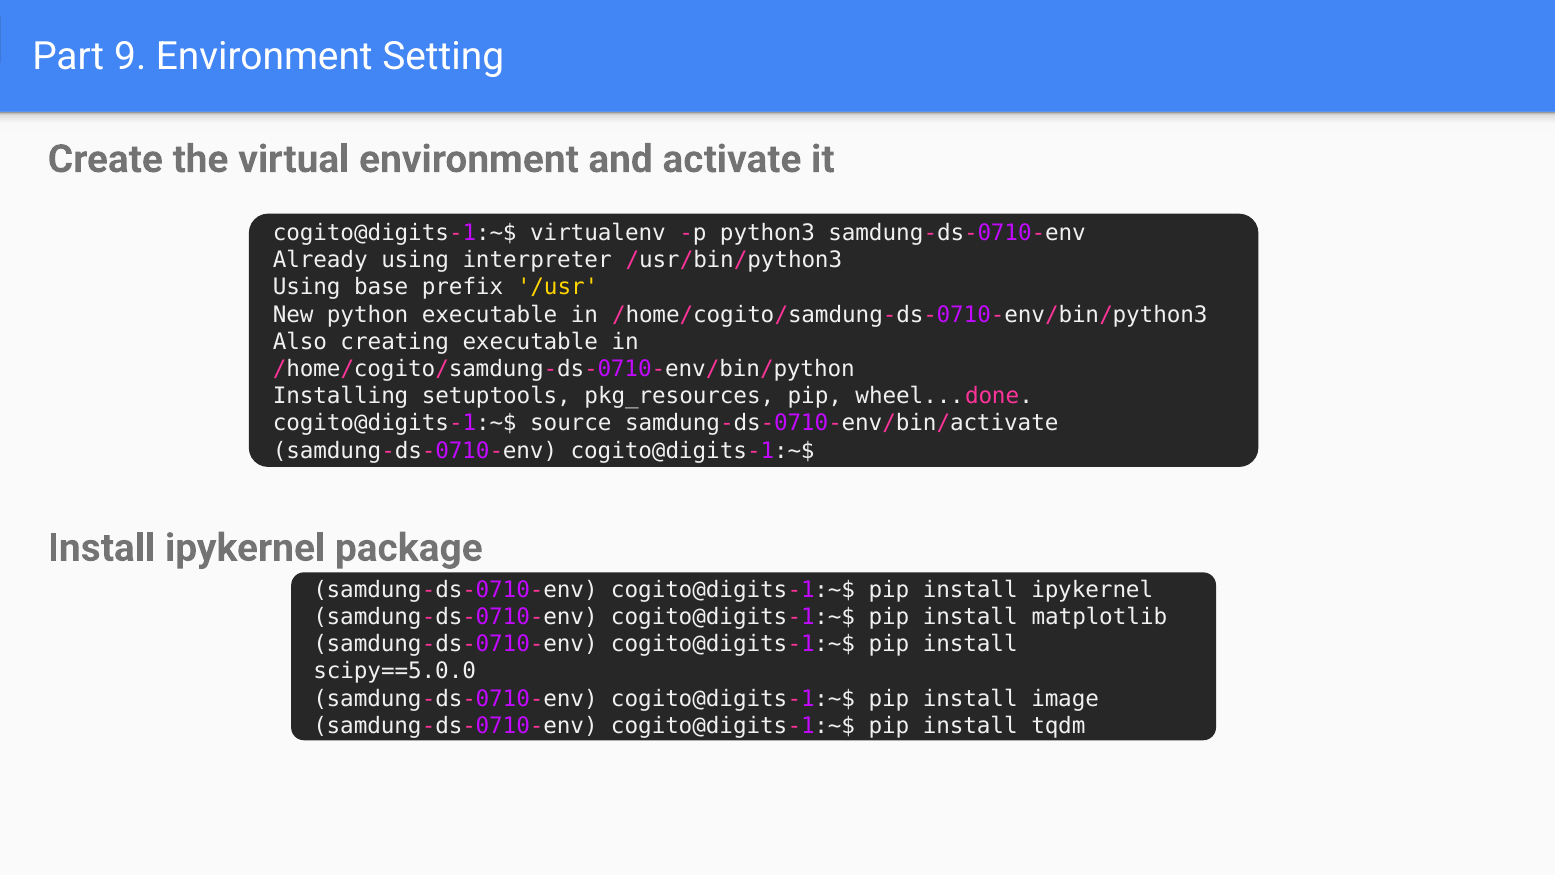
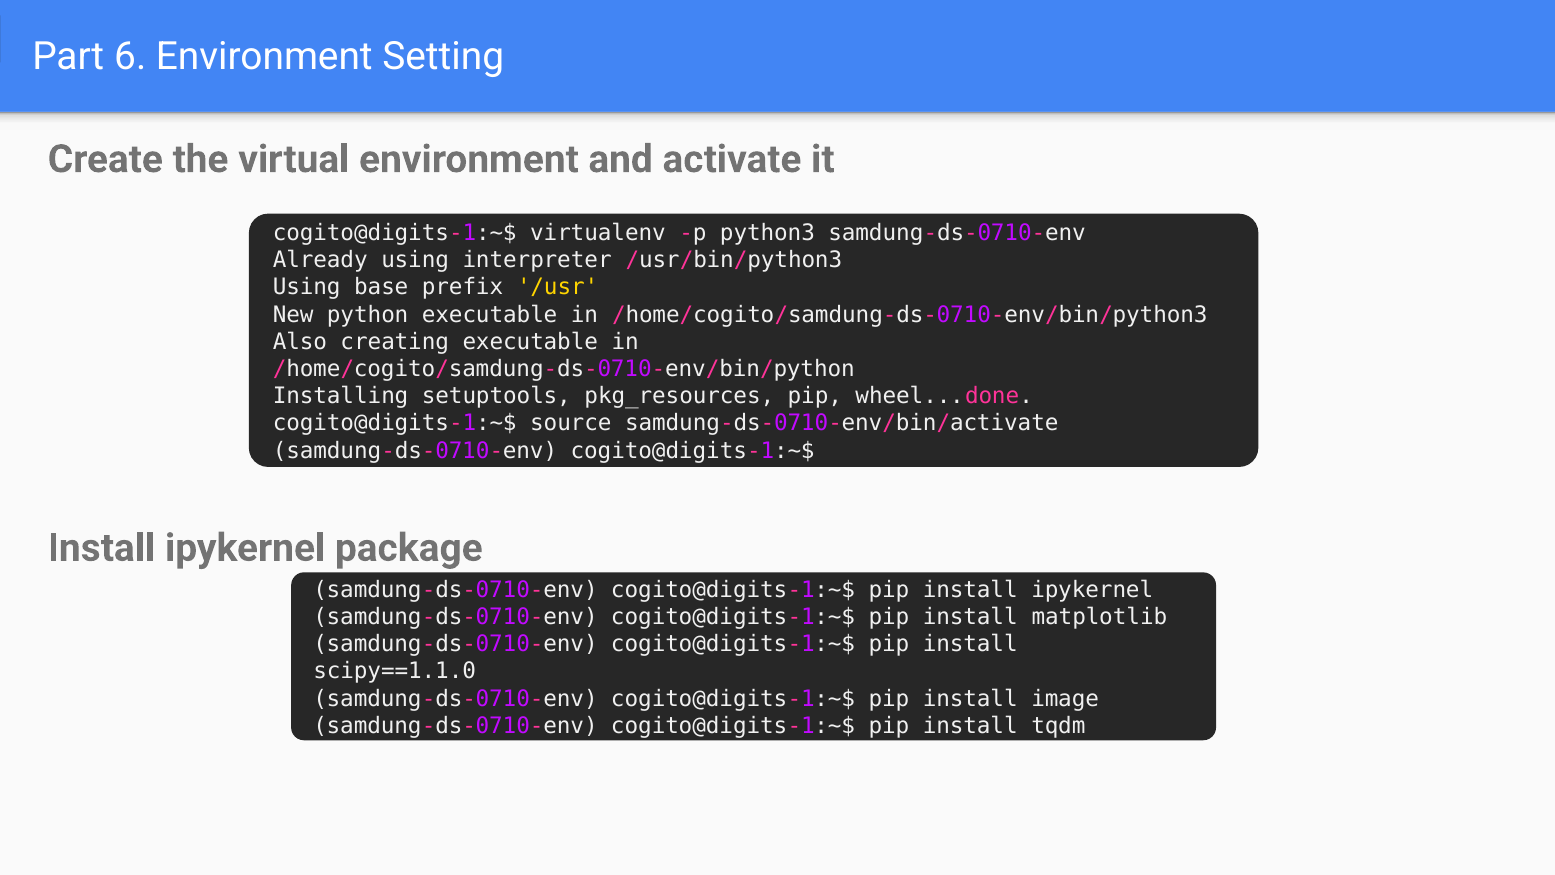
9: 9 -> 6 (130, 57)
scipy==5.0.0: scipy==5.0.0 -> scipy==1.1.0 (395, 671)
